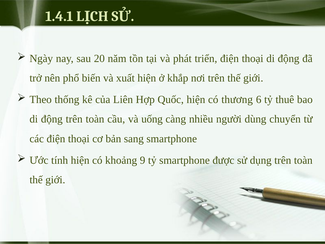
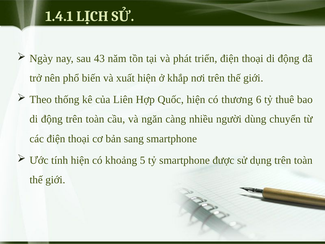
20: 20 -> 43 (99, 58)
uống: uống -> ngăn (152, 119)
9: 9 -> 5 (143, 160)
